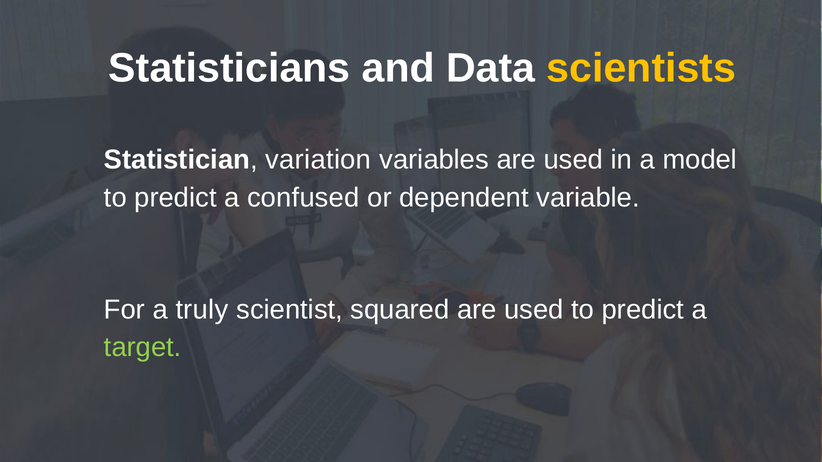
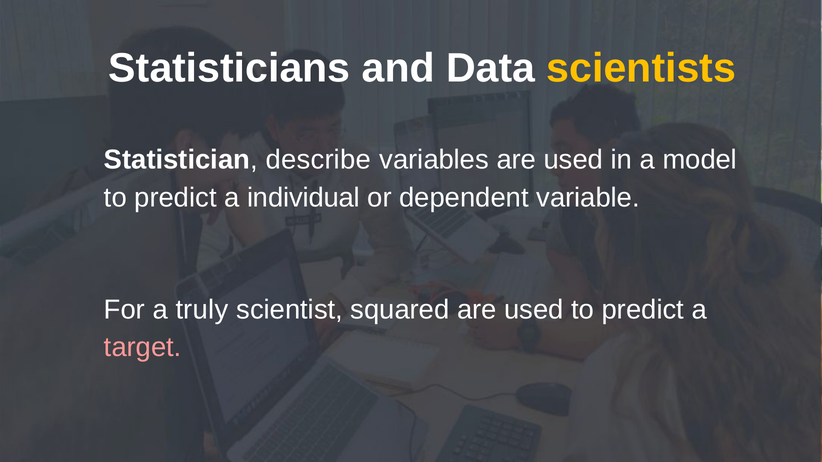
variation: variation -> describe (318, 160)
confused: confused -> individual (303, 198)
target colour: light green -> pink (143, 348)
